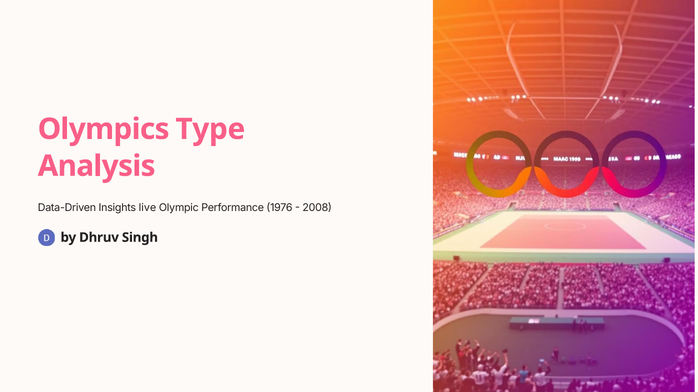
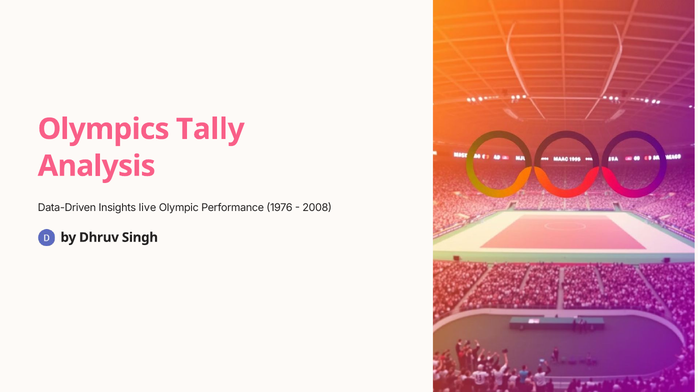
Type: Type -> Tally (210, 129)
